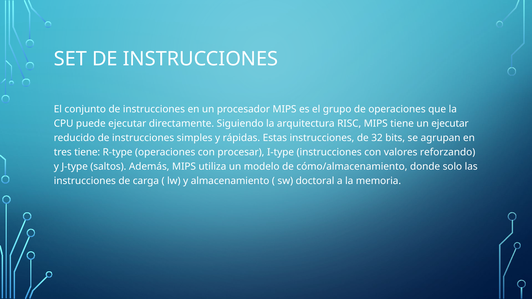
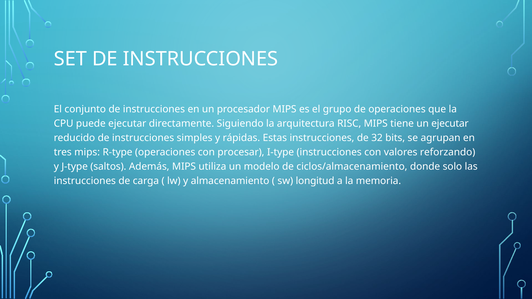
tres tiene: tiene -> mips (87, 152)
cómo/almacenamiento: cómo/almacenamiento -> ciclos/almacenamiento (352, 167)
doctoral: doctoral -> longitud (315, 181)
